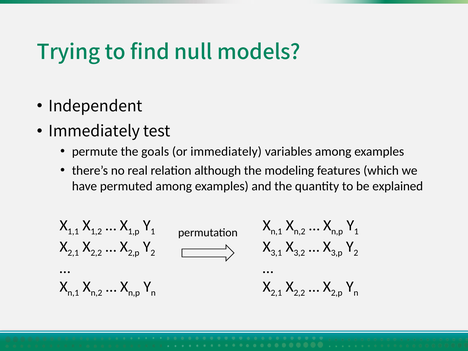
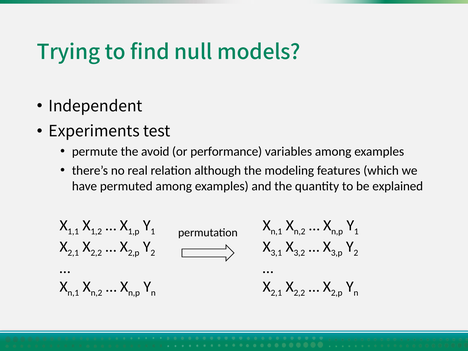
Immediately: Immediately -> Experiments (94, 131)
goals: goals -> avoid (155, 152)
or immediately: immediately -> performance (226, 152)
